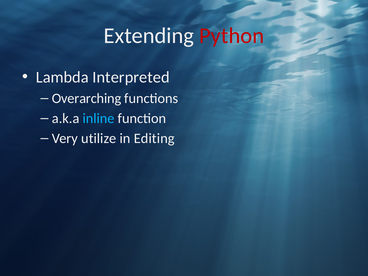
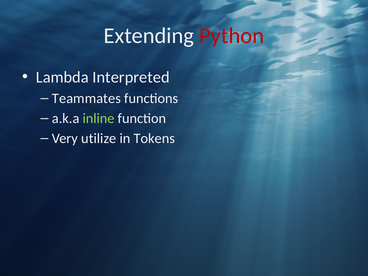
Overarching: Overarching -> Teammates (86, 98)
inline colour: light blue -> light green (99, 118)
Editing: Editing -> Tokens (154, 138)
